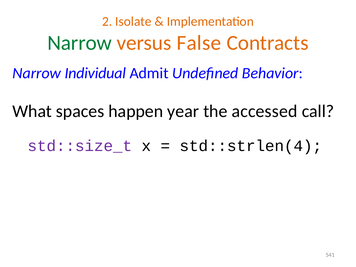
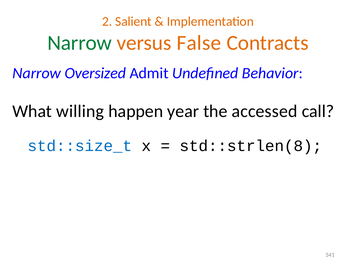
Isolate: Isolate -> Salient (133, 21)
Individual: Individual -> Oversized (95, 73)
spaces: spaces -> willing (80, 111)
std::size_t colour: purple -> blue (80, 146)
std::strlen(4: std::strlen(4 -> std::strlen(8 (251, 146)
